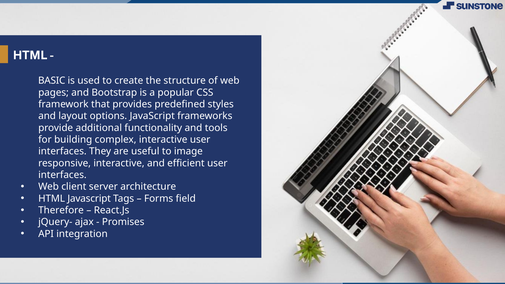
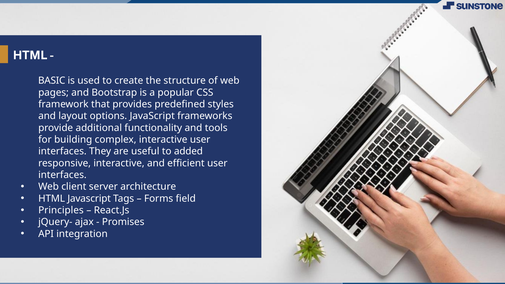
image: image -> added (188, 151)
Therefore: Therefore -> Principles (61, 210)
